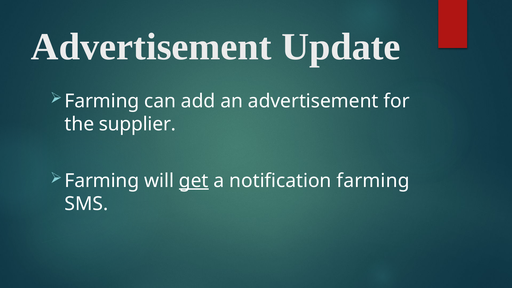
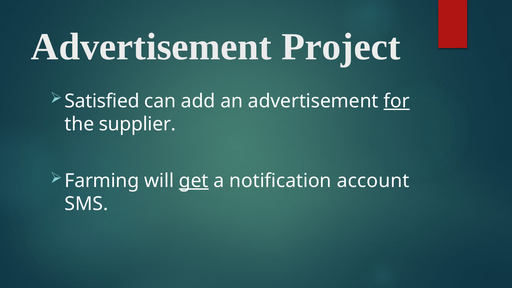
Update: Update -> Project (341, 47)
Farming: Farming -> Satisfied (102, 101)
for underline: none -> present (397, 101)
notification farming: farming -> account (373, 181)
